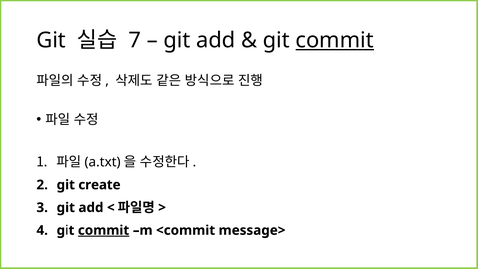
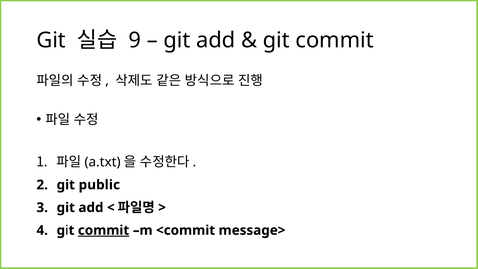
7: 7 -> 9 (135, 40)
commit underline: present -> none (335, 40)
create: create -> public (99, 185)
